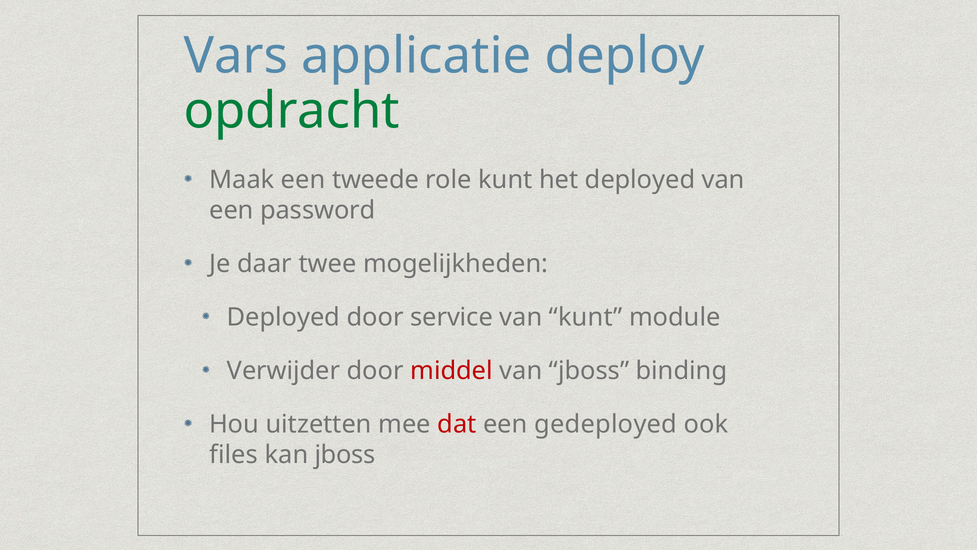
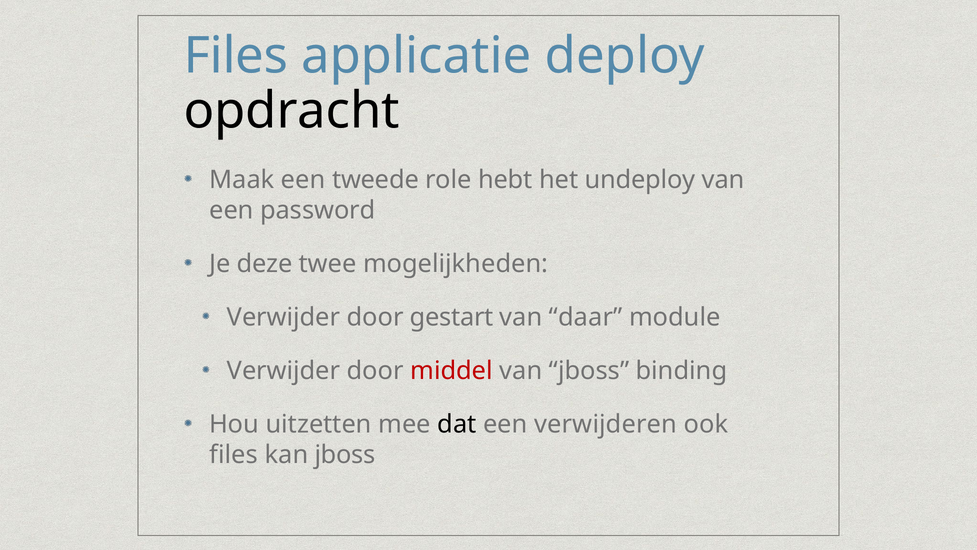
Vars: Vars -> Files (236, 56)
opdracht colour: green -> black (292, 111)
role kunt: kunt -> hebt (505, 180)
het deployed: deployed -> undeploy (640, 180)
daar: daar -> deze (265, 264)
Deployed: Deployed -> Verwijder (284, 317)
service: service -> gestart (452, 317)
van kunt: kunt -> daar (586, 317)
dat colour: red -> black (457, 424)
gedeployed: gedeployed -> verwijderen (606, 424)
